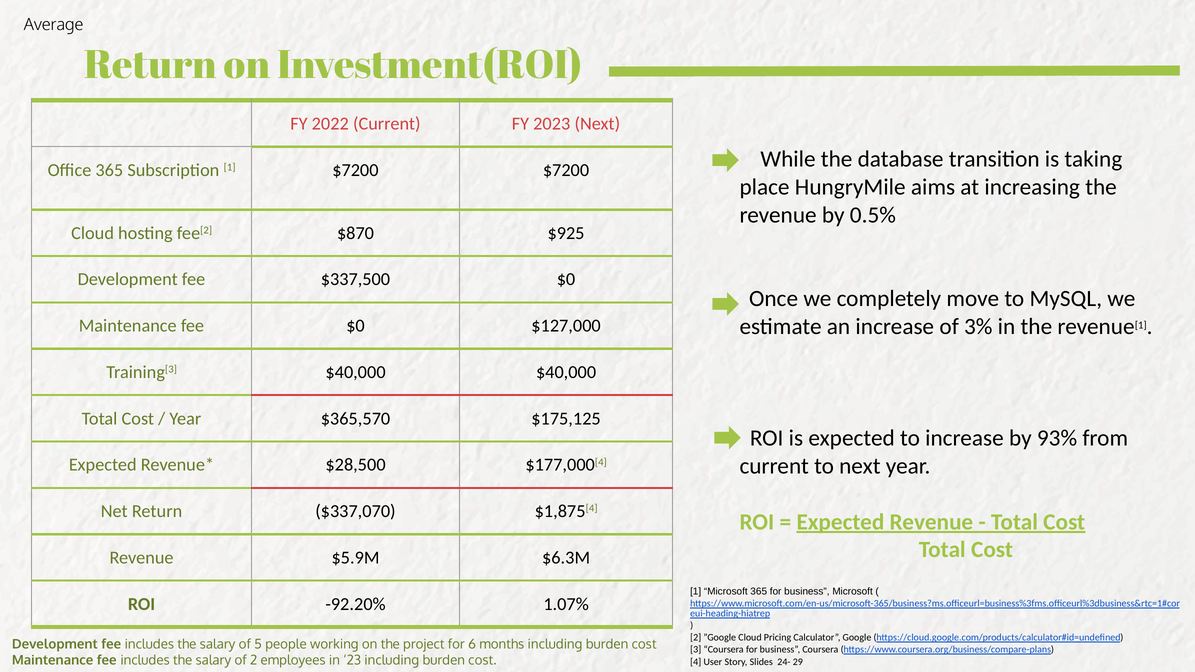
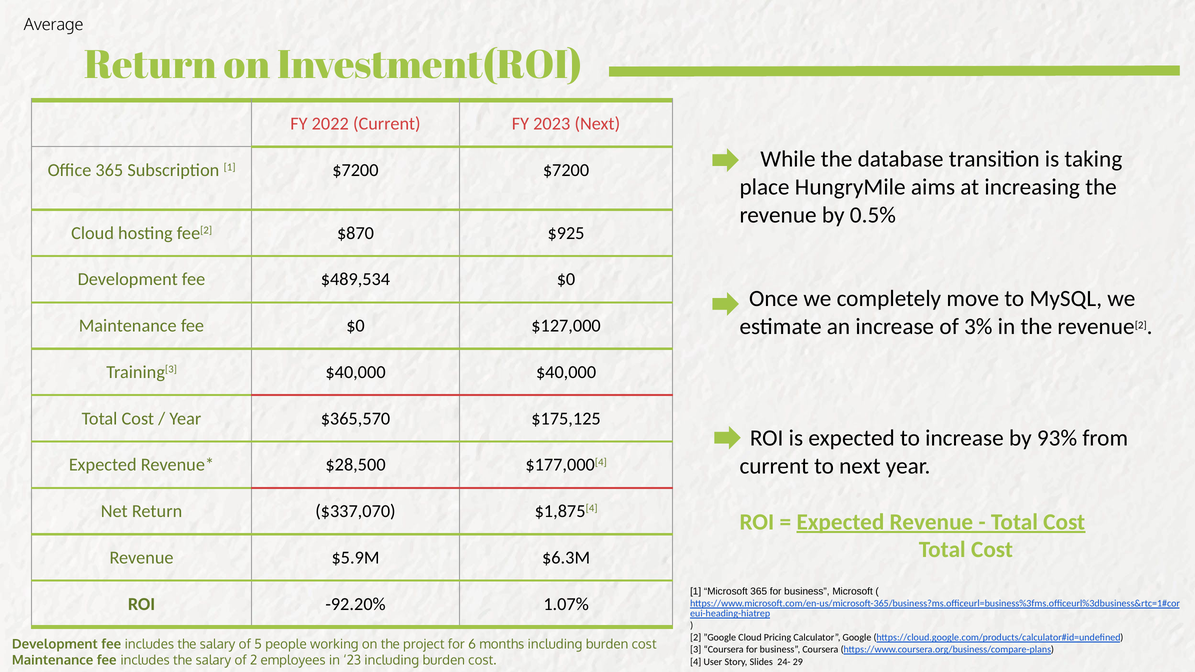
$337,500: $337,500 -> $489,534 (355, 280)
revenue 1: 1 -> 2 (1141, 325)
